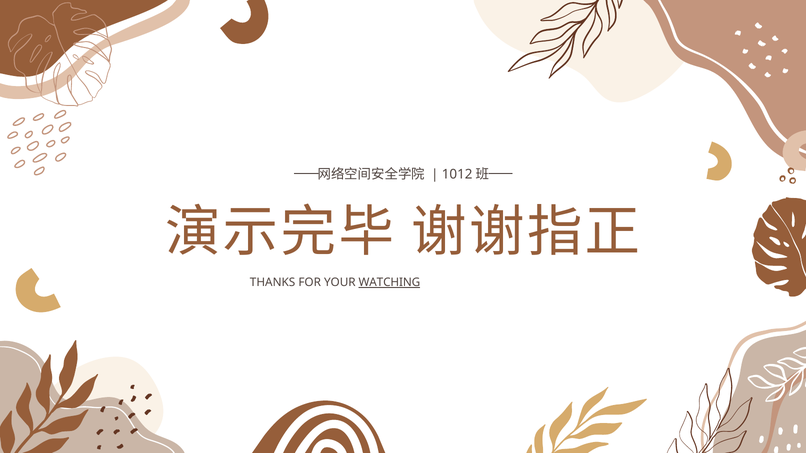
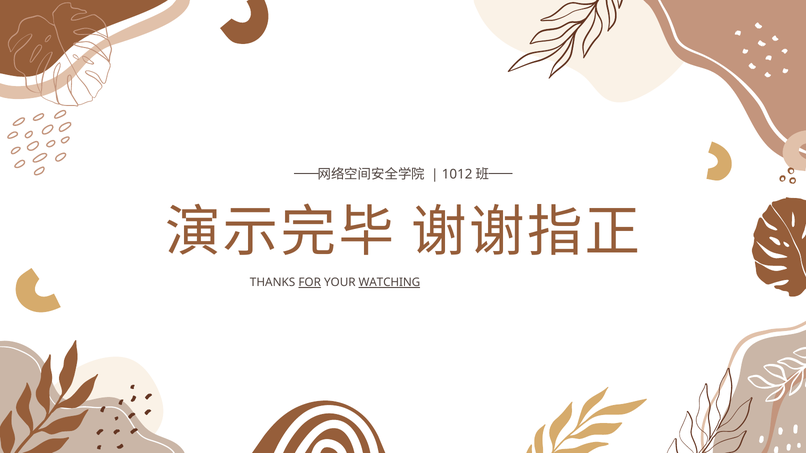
FOR underline: none -> present (310, 283)
